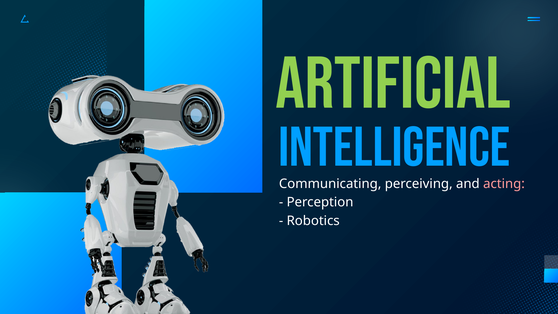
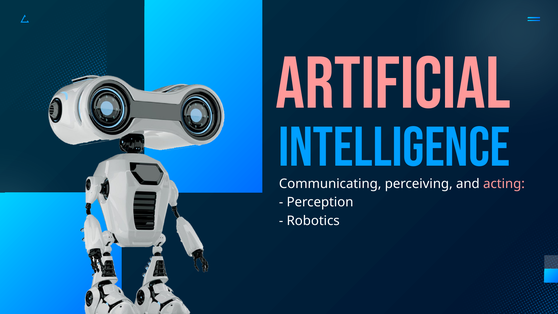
ARTIFICIAL colour: light green -> pink (393, 84)
